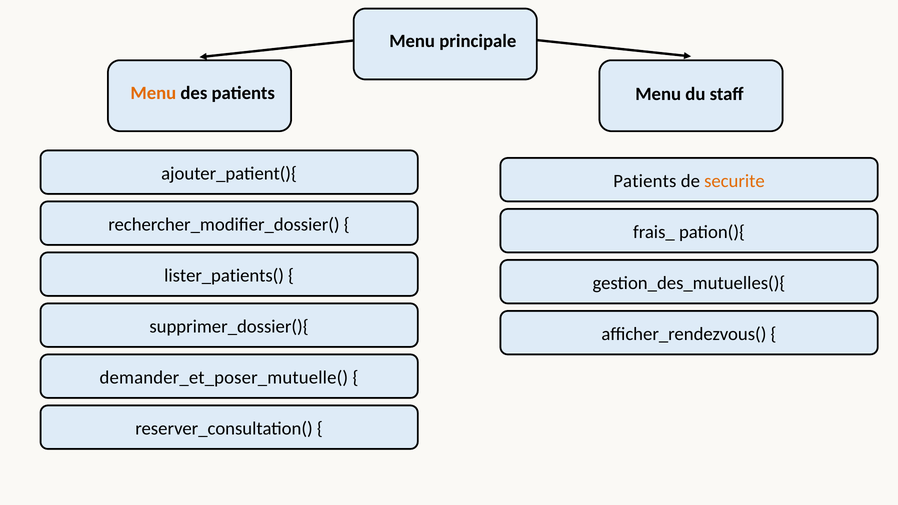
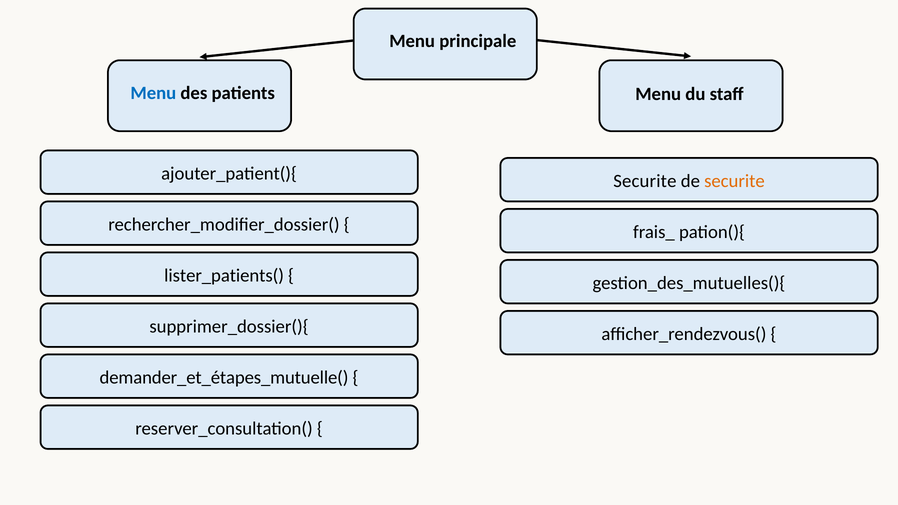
Menu colour: orange -> blue (153, 93)
Patients: Patients -> Securite (645, 181)
demander_et_poser_mutuelle(: demander_et_poser_mutuelle( -> demander_et_étapes_mutuelle( (224, 378)
